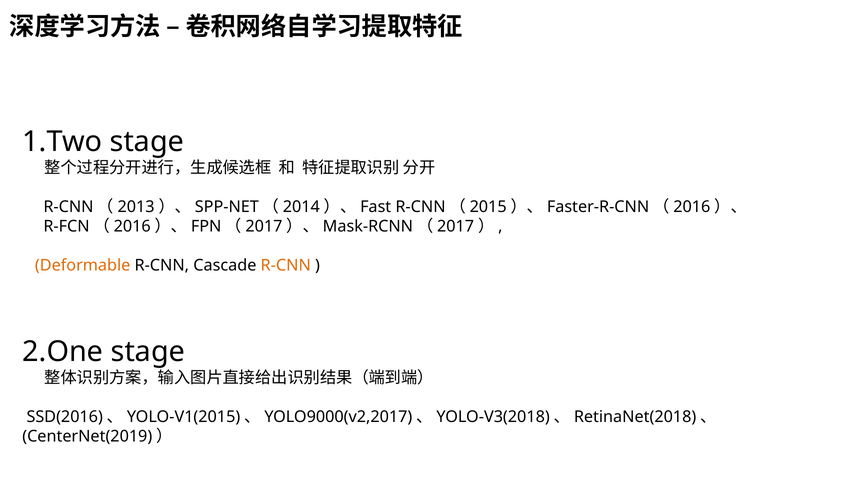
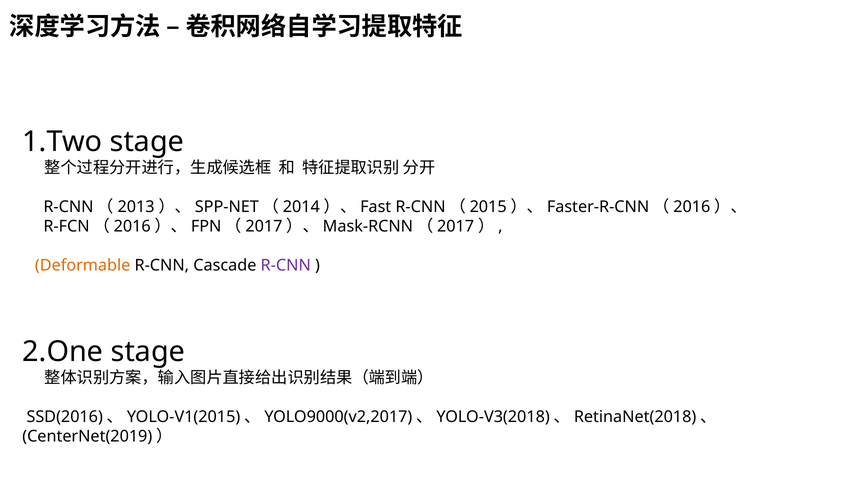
R-CNN colour: orange -> purple (286, 265)
